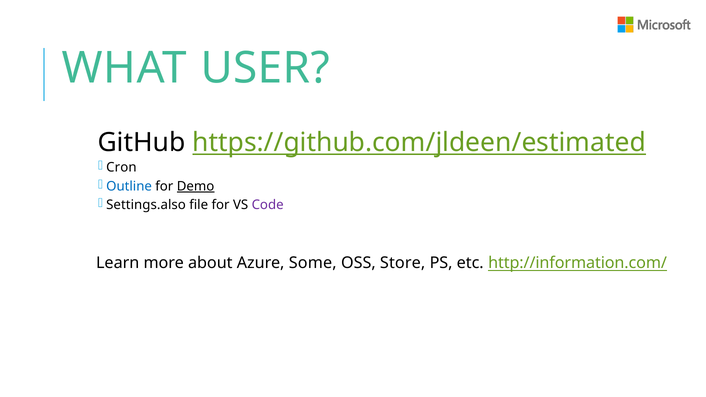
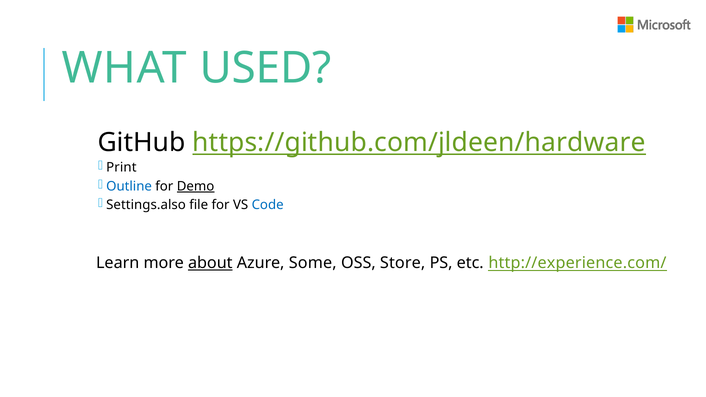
USER: USER -> USED (266, 68)
https://github.com/jldeen/estimated: https://github.com/jldeen/estimated -> https://github.com/jldeen/hardware (419, 142)
Cron: Cron -> Print (121, 168)
Code colour: purple -> blue (268, 205)
about underline: none -> present (210, 263)
http://information.com/: http://information.com/ -> http://experience.com/ (577, 263)
